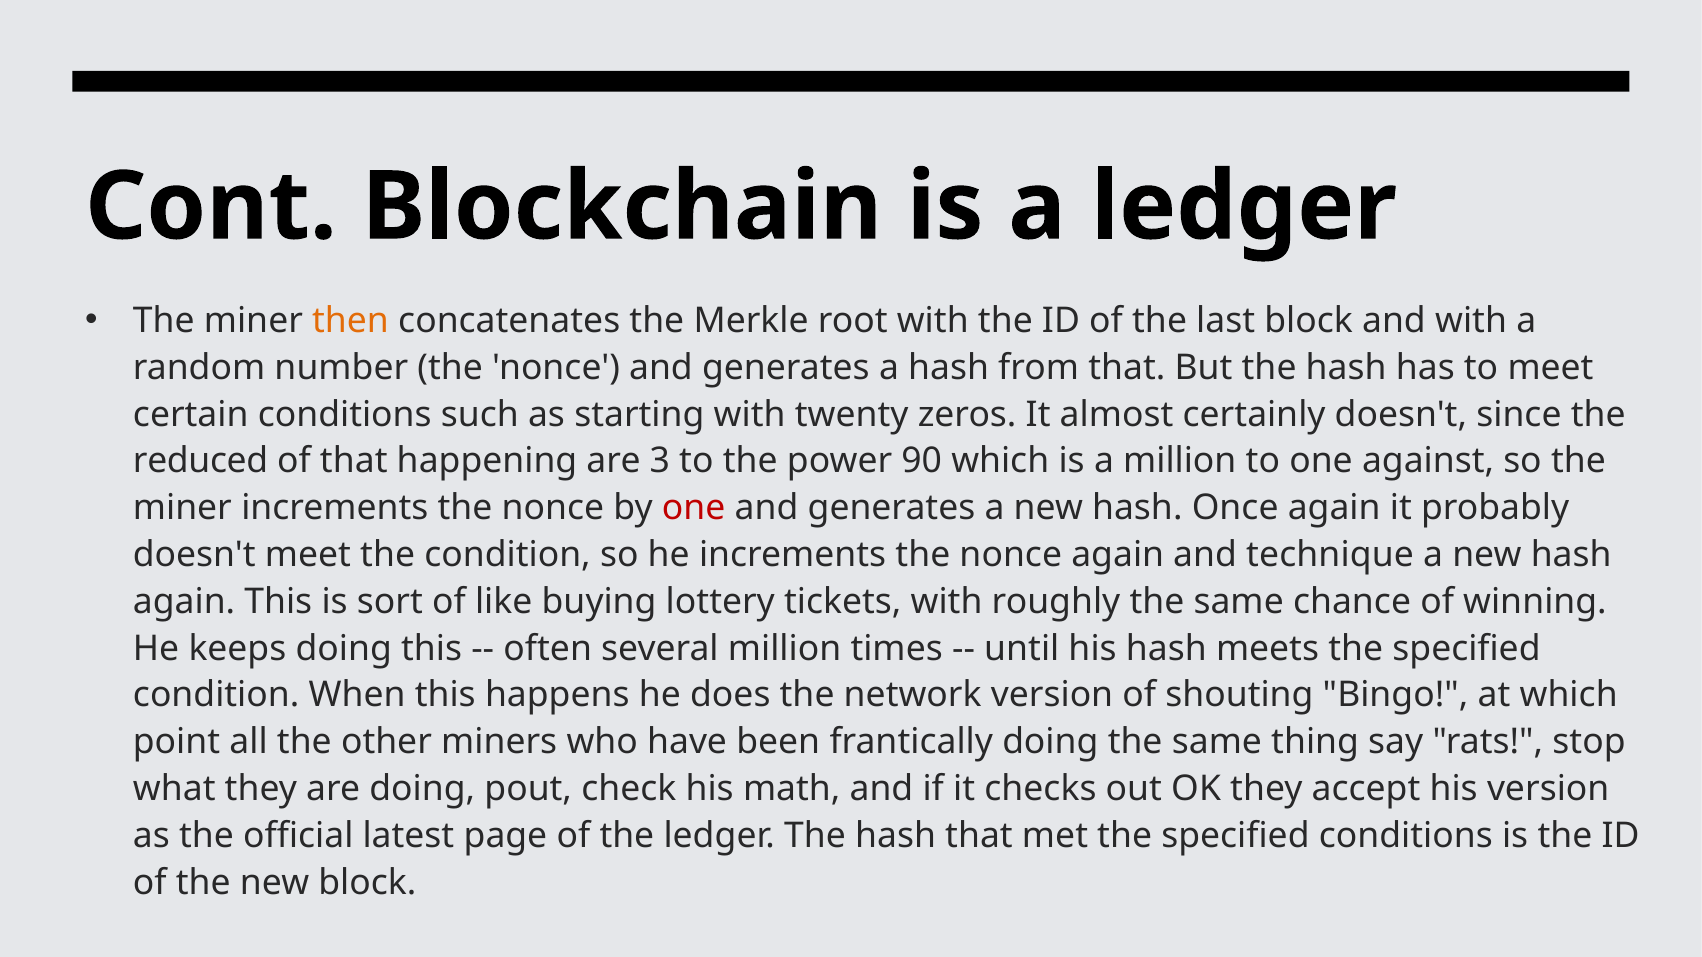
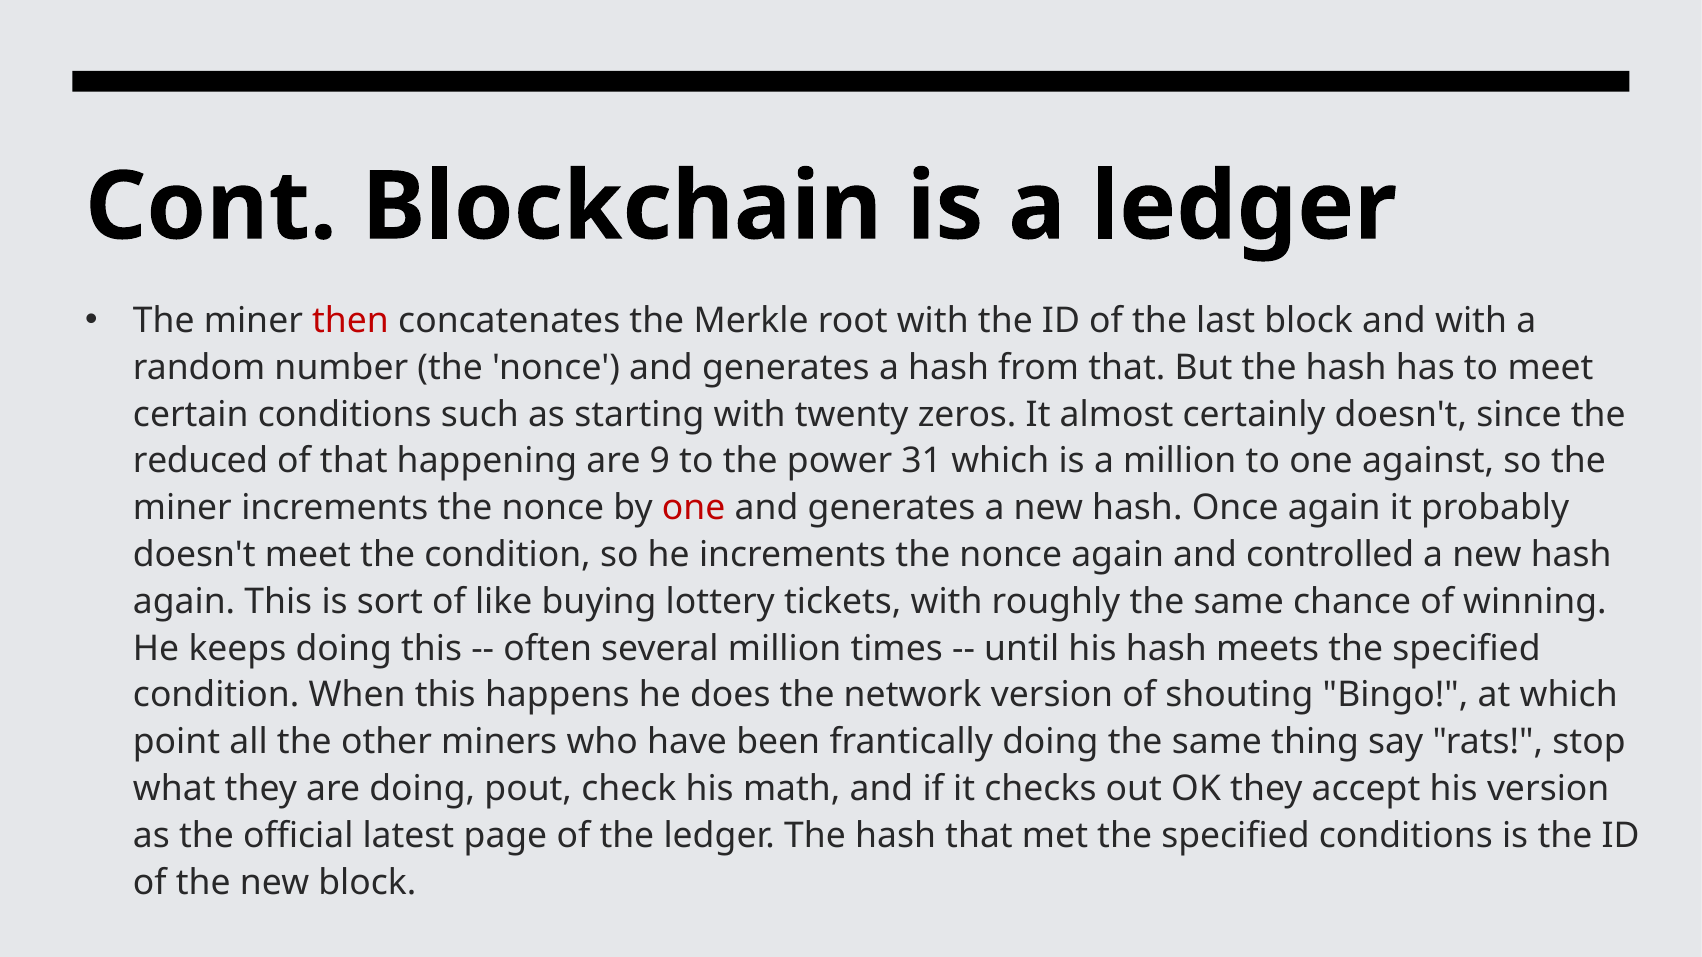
then colour: orange -> red (350, 321)
3: 3 -> 9 (660, 461)
90: 90 -> 31 (922, 461)
technique: technique -> controlled (1330, 555)
